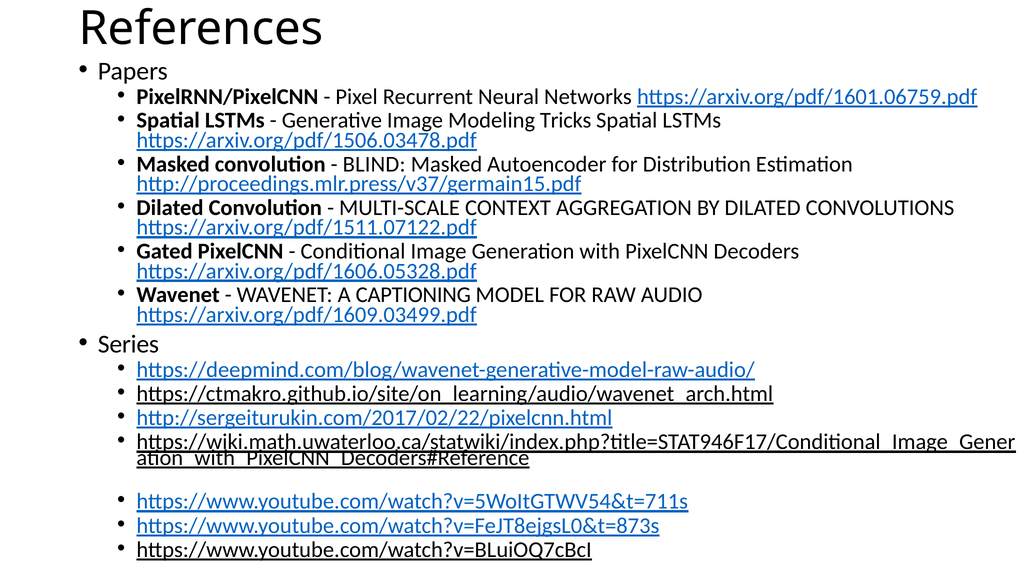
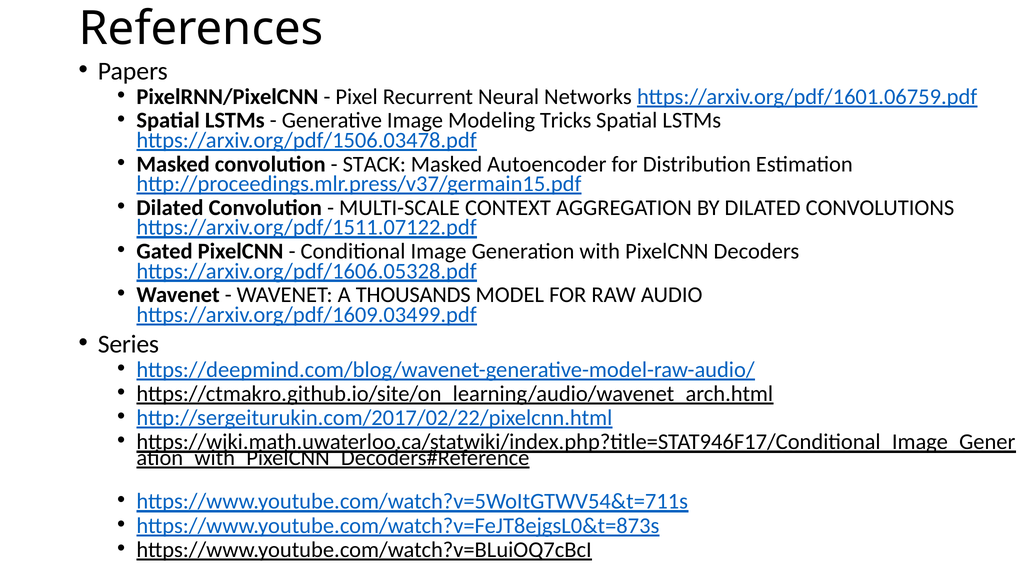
BLIND: BLIND -> STACK (374, 164)
CAPTIONING: CAPTIONING -> THOUSANDS (413, 295)
